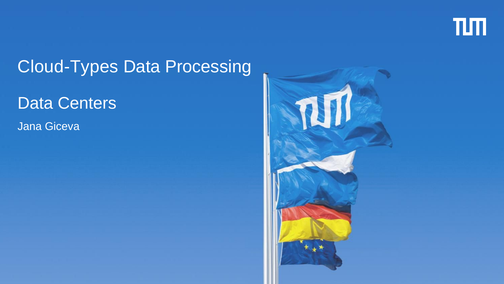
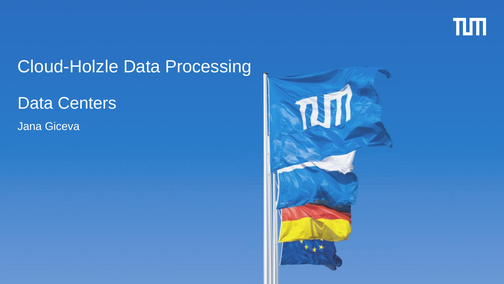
Cloud-Types: Cloud-Types -> Cloud-Holzle (68, 67)
